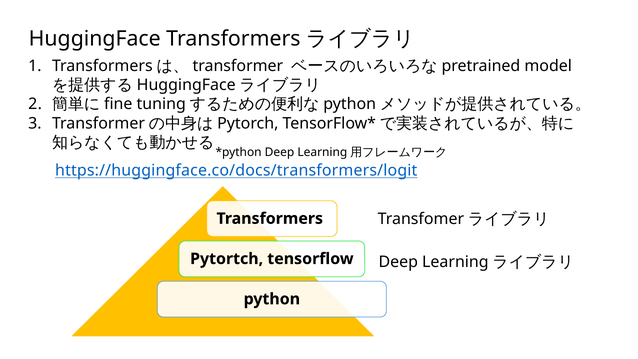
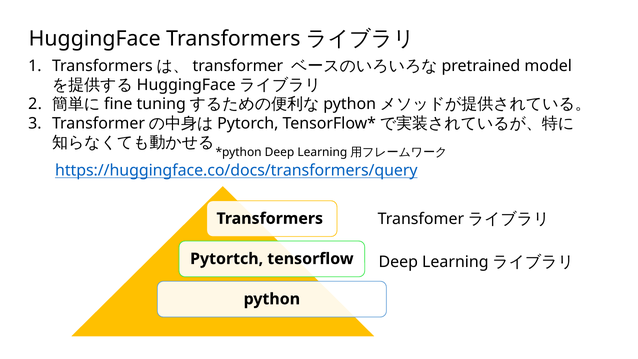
https://huggingface.co/docs/transformers/logit: https://huggingface.co/docs/transformers/logit -> https://huggingface.co/docs/transformers/query (236, 170)
